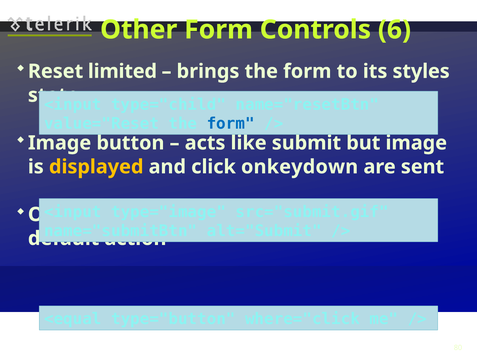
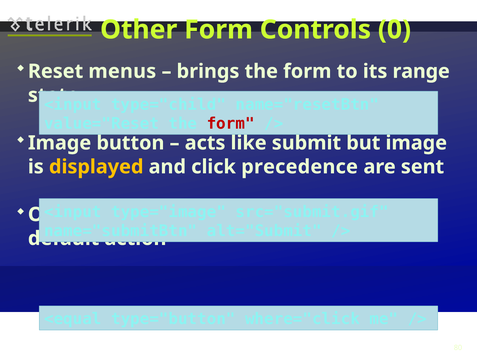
6: 6 -> 0 (394, 30)
limited: limited -> menus (122, 71)
styles: styles -> range (421, 71)
form colour: blue -> red (231, 124)
onkeydown: onkeydown -> precedence (300, 167)
